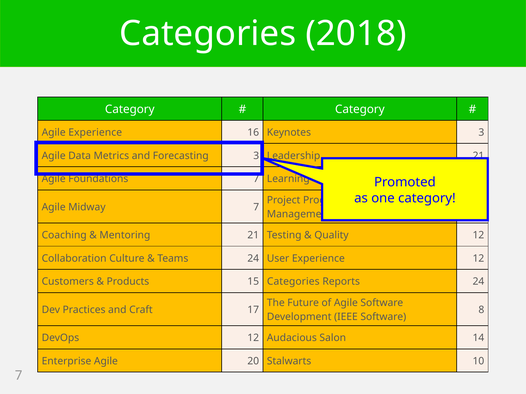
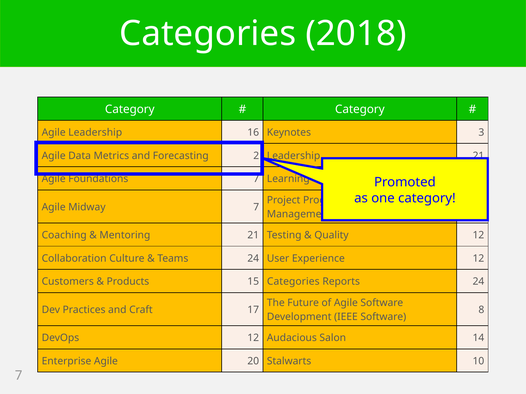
Agile Experience: Experience -> Leadership (95, 133)
Forecasting 3: 3 -> 2 (256, 156)
